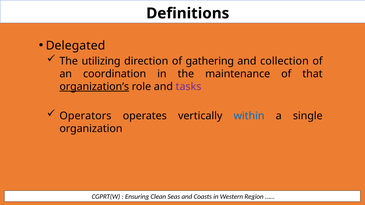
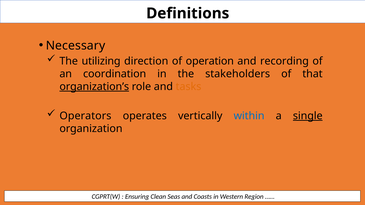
Delegated: Delegated -> Necessary (76, 46)
gathering: gathering -> operation (210, 61)
collection: collection -> recording (284, 61)
maintenance: maintenance -> stakeholders (238, 74)
tasks colour: purple -> orange (189, 87)
single underline: none -> present (308, 116)
